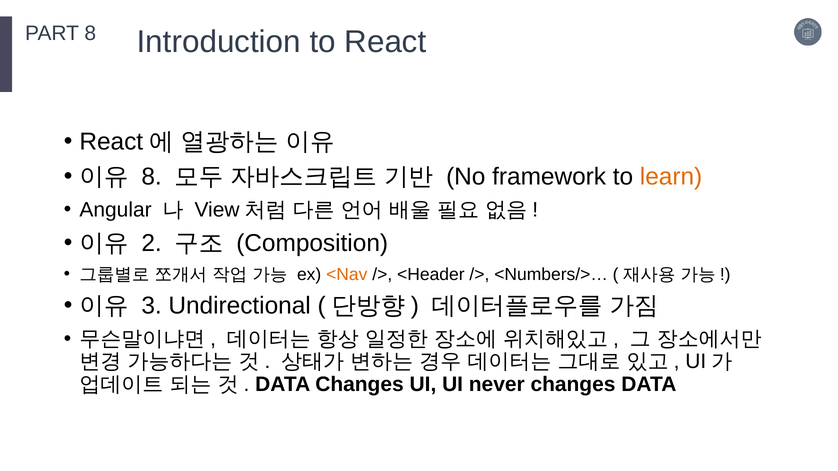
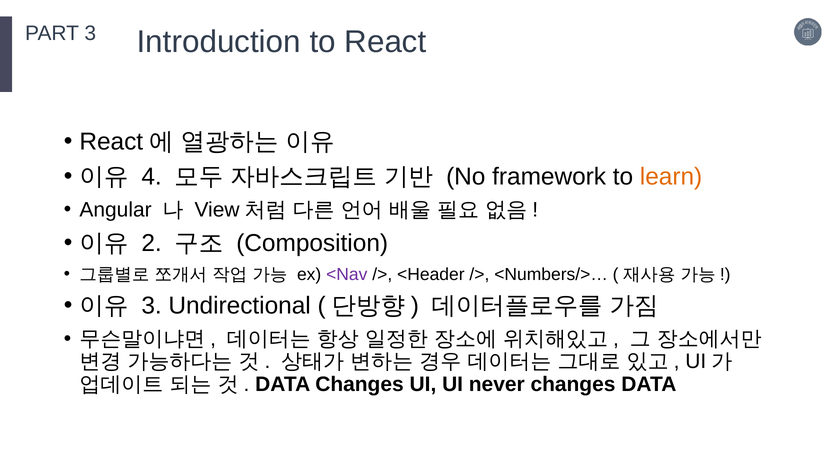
PART 8: 8 -> 3 (90, 34)
8: 8 -> 4 (152, 177)
<Nav colour: orange -> purple (347, 275)
